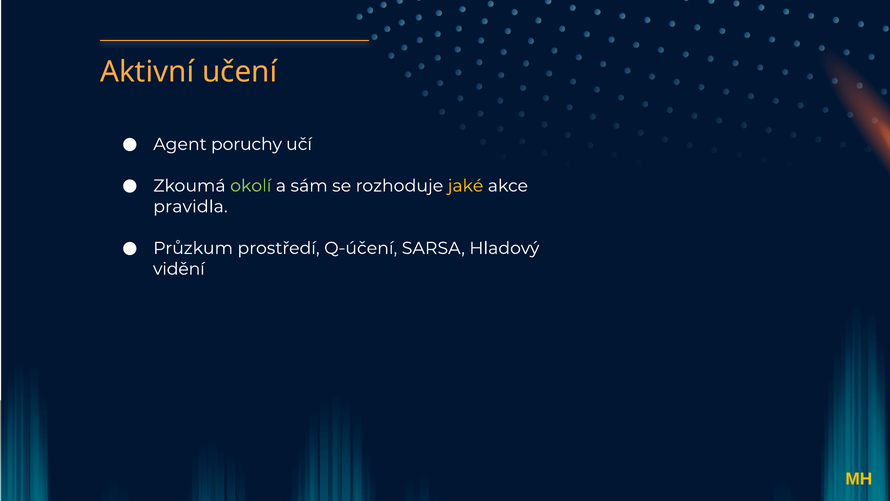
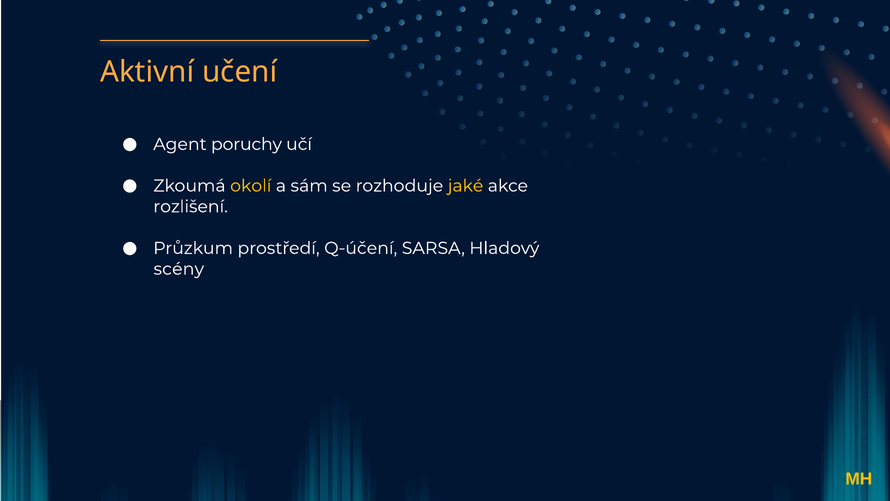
okolí colour: light green -> yellow (251, 186)
pravidla: pravidla -> rozlišení (191, 206)
vidění: vidění -> scény (179, 269)
